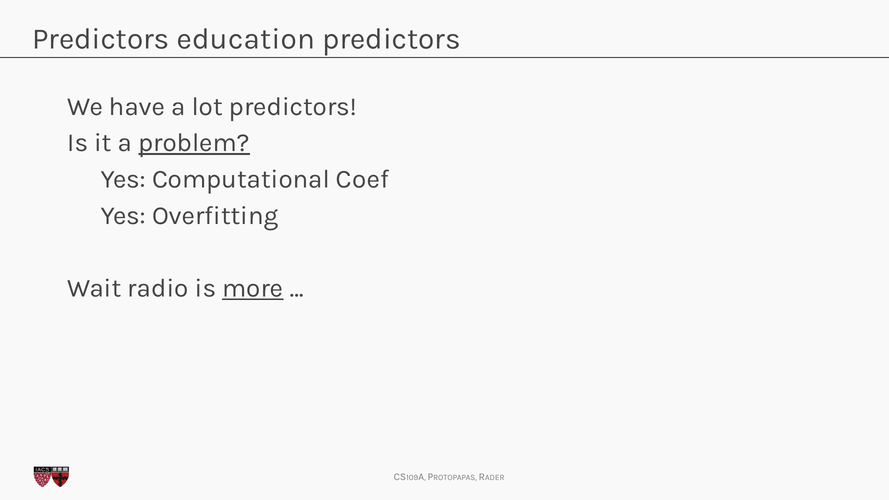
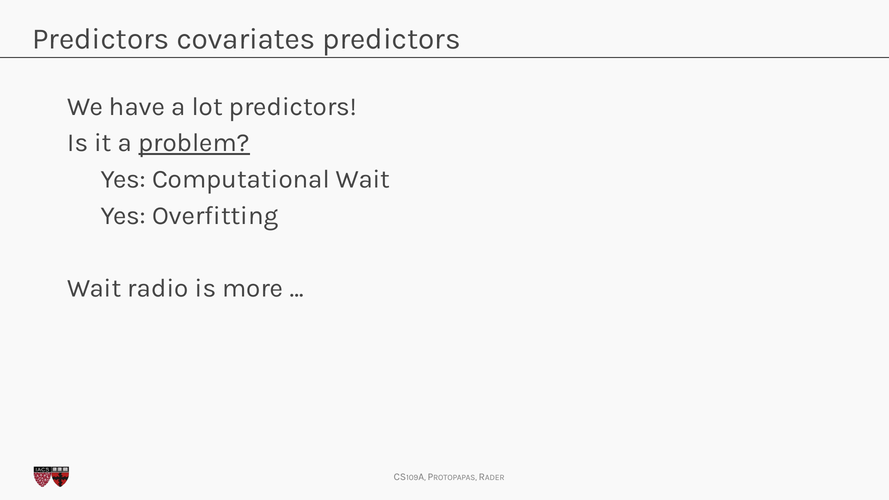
education: education -> covariates (246, 39)
Computational Coef: Coef -> Wait (363, 179)
more underline: present -> none (253, 288)
